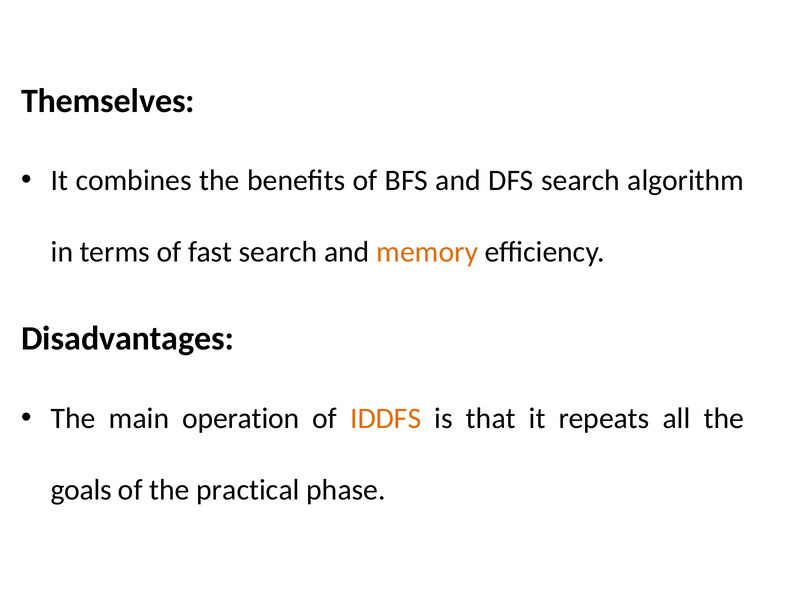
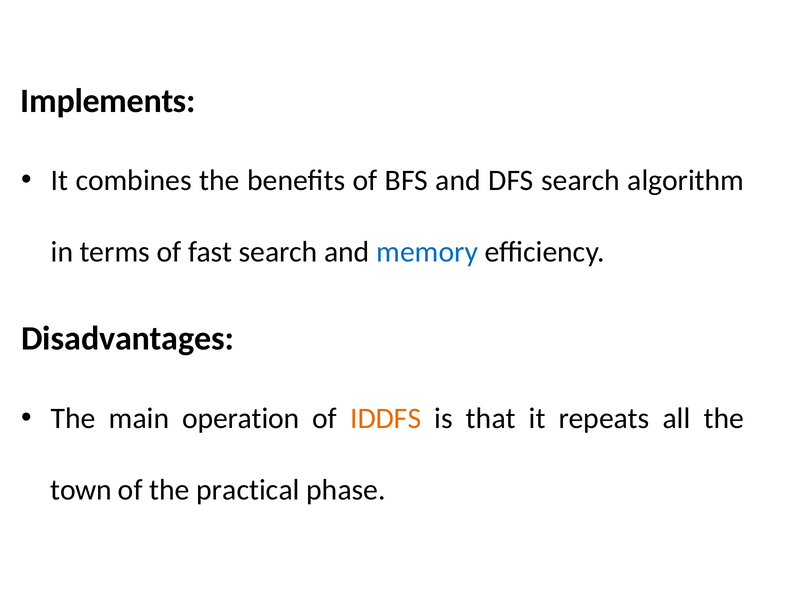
Themselves: Themselves -> Implements (108, 101)
memory colour: orange -> blue (427, 252)
goals: goals -> town (81, 490)
